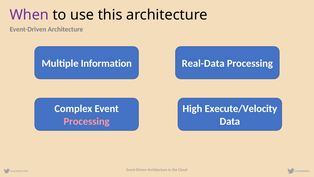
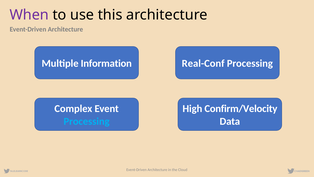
Real-Data: Real-Data -> Real-Conf (203, 63)
Execute/Velocity: Execute/Velocity -> Confirm/Velocity (241, 108)
Processing colour: pink -> light blue (87, 121)
